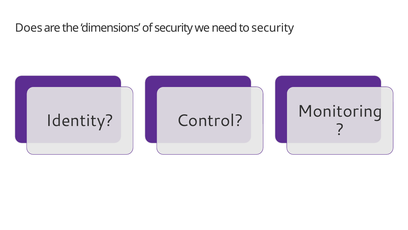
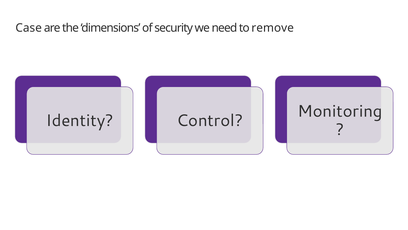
Does: Does -> Case (29, 28)
to security: security -> remove (273, 28)
